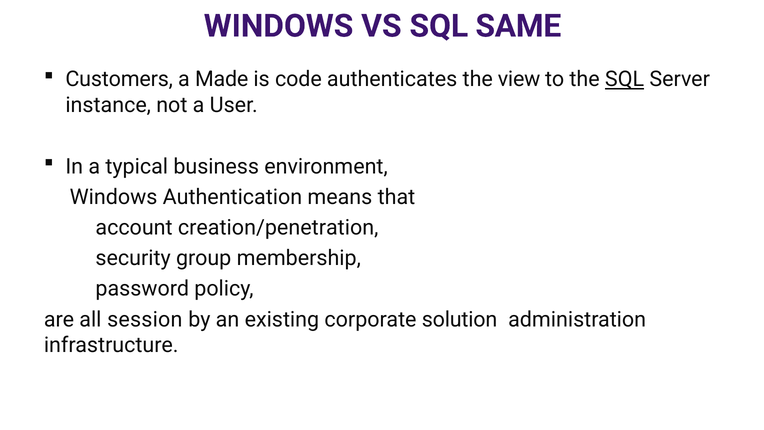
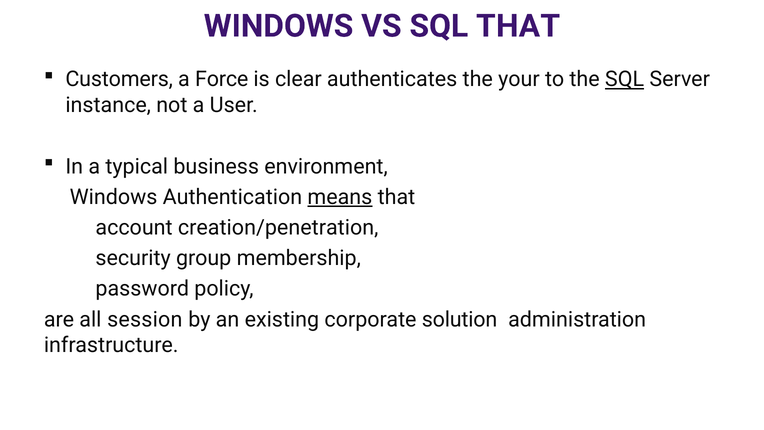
SQL SAME: SAME -> THAT (518, 26)
Made: Made -> Force (222, 79)
code: code -> clear (298, 79)
view: view -> your (519, 79)
means underline: none -> present (340, 197)
